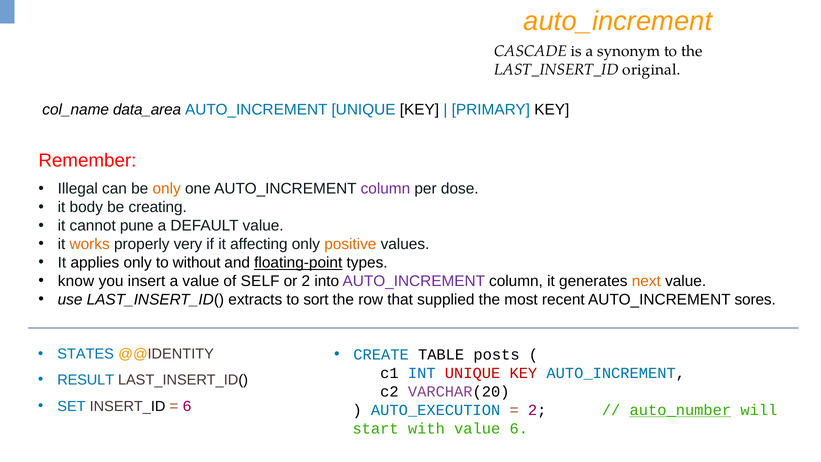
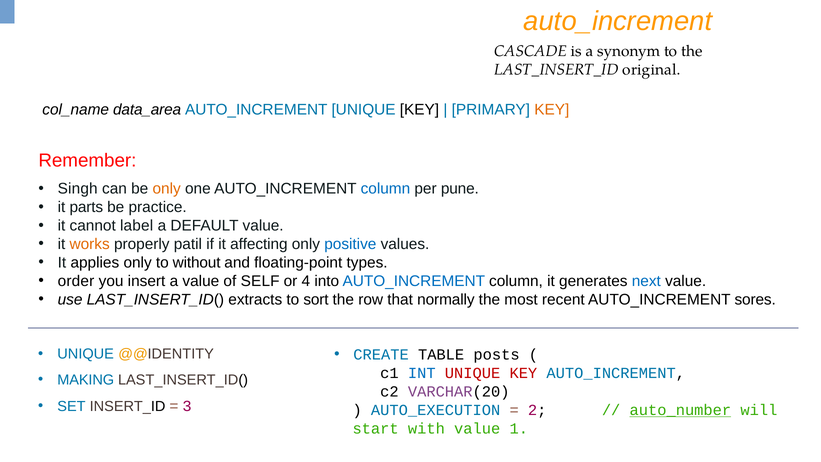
KEY colour: black -> orange (552, 109)
Illegal: Illegal -> Singh (78, 189)
column colour: purple -> blue (385, 189)
dose: dose -> pune (460, 189)
body: body -> parts (86, 207)
creating: creating -> practice (158, 207)
pune: pune -> label (137, 226)
very: very -> patil (188, 244)
positive colour: orange -> blue (350, 244)
floating-point underline: present -> none (298, 263)
know: know -> order (76, 281)
or 2: 2 -> 4 (306, 281)
AUTO_INCREMENT colour: purple -> blue (414, 281)
next colour: orange -> blue (646, 281)
supplied: supplied -> normally (446, 300)
STATES: STATES -> UNIQUE (86, 354)
RESULT: RESULT -> MAKING (86, 380)
6: 6 -> 3 (187, 406)
value 6: 6 -> 1 (519, 428)
